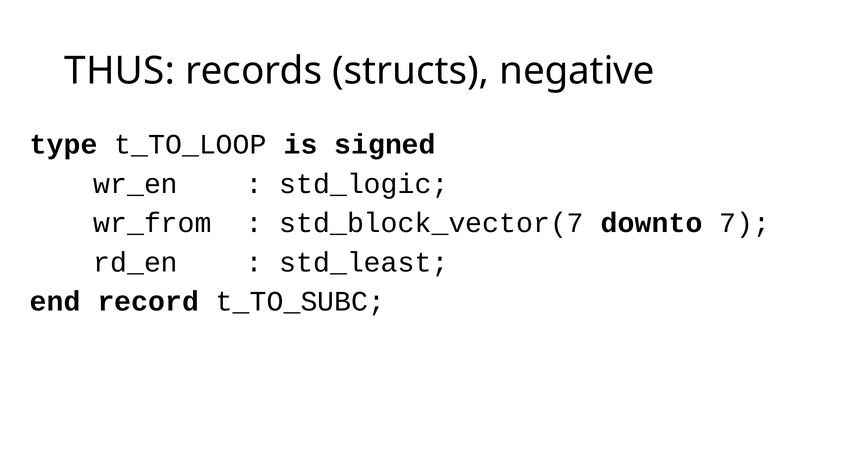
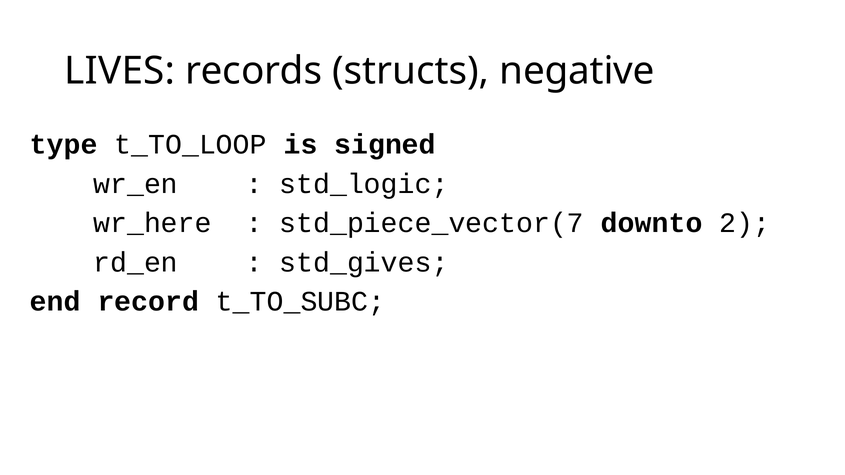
THUS: THUS -> LIVES (120, 71)
wr_from: wr_from -> wr_here (153, 223)
std_block_vector(7: std_block_vector(7 -> std_piece_vector(7 (432, 223)
7: 7 -> 2 (745, 223)
std_least: std_least -> std_gives (364, 262)
